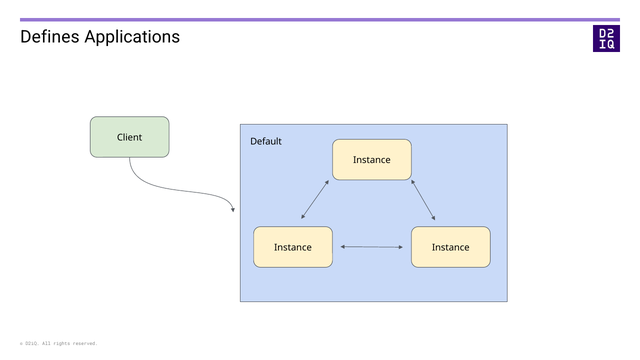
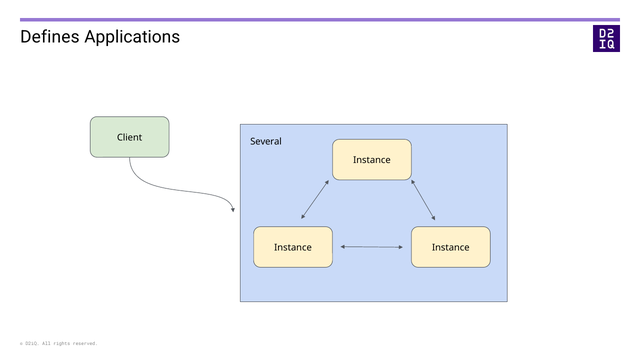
Default: Default -> Several (266, 142)
